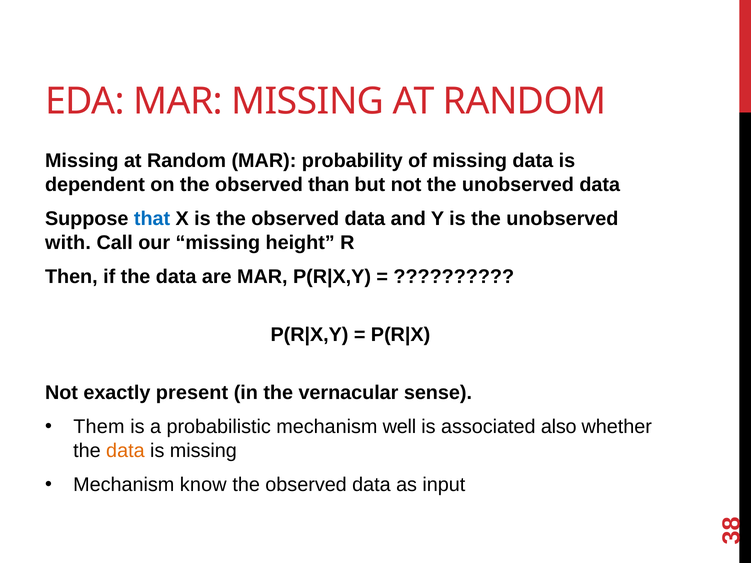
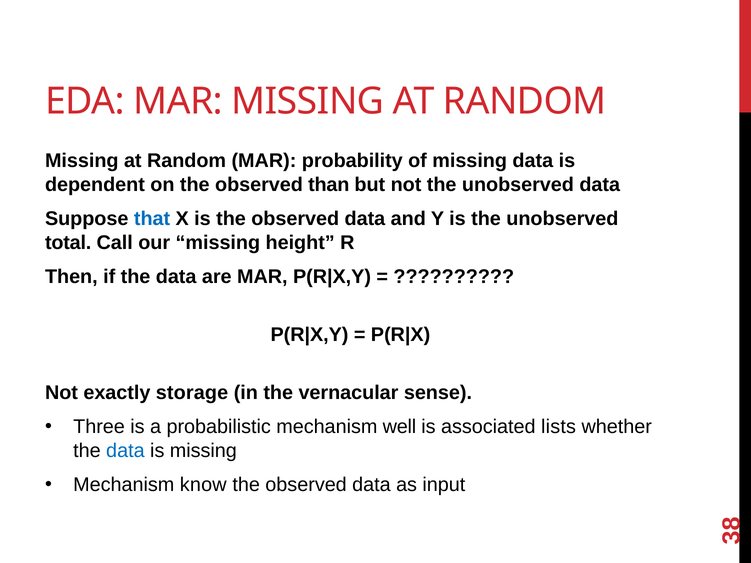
with: with -> total (68, 243)
present: present -> storage (192, 393)
Them: Them -> Three (99, 427)
also: also -> lists (559, 427)
data colour: orange -> blue (125, 451)
